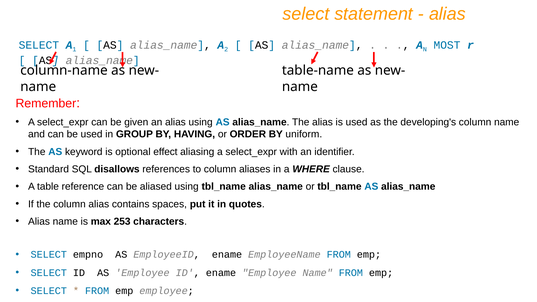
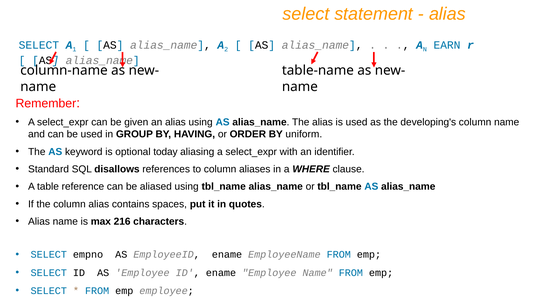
MOST: MOST -> EARN (447, 45)
effect: effect -> today (165, 152)
253: 253 -> 216 (122, 222)
